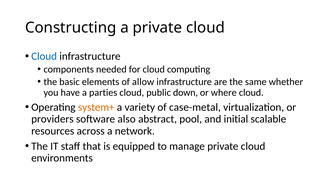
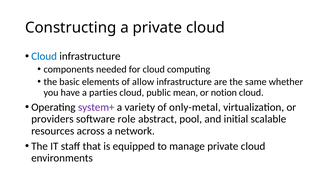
down: down -> mean (185, 93)
where: where -> notion (224, 93)
system+ colour: orange -> purple (96, 107)
case-metal: case-metal -> only-metal (195, 107)
also: also -> role (127, 119)
